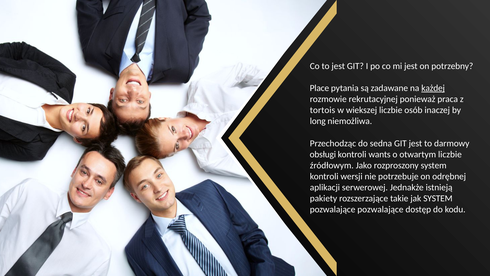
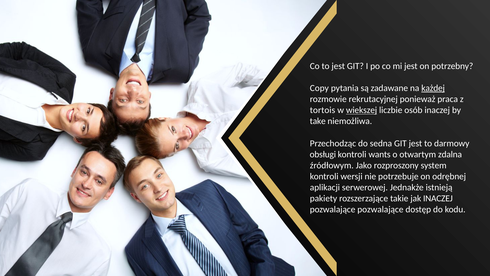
Place: Place -> Copy (319, 88)
wiekszej underline: none -> present (362, 110)
long: long -> take (318, 121)
otwartym liczbie: liczbie -> zdalna (450, 154)
jak SYSTEM: SYSTEM -> INACZEJ (438, 198)
